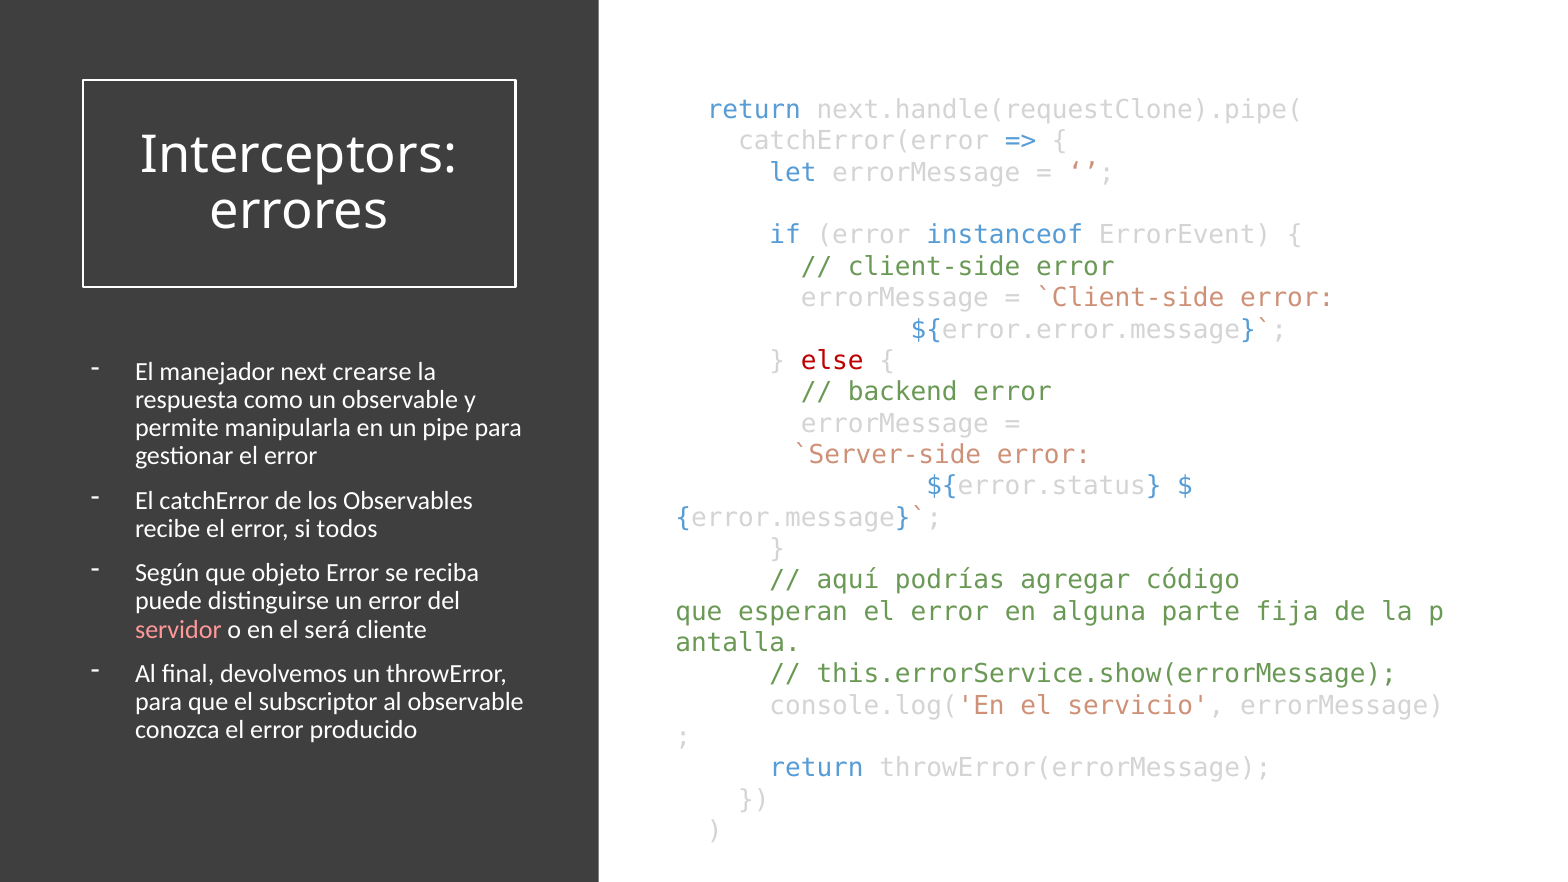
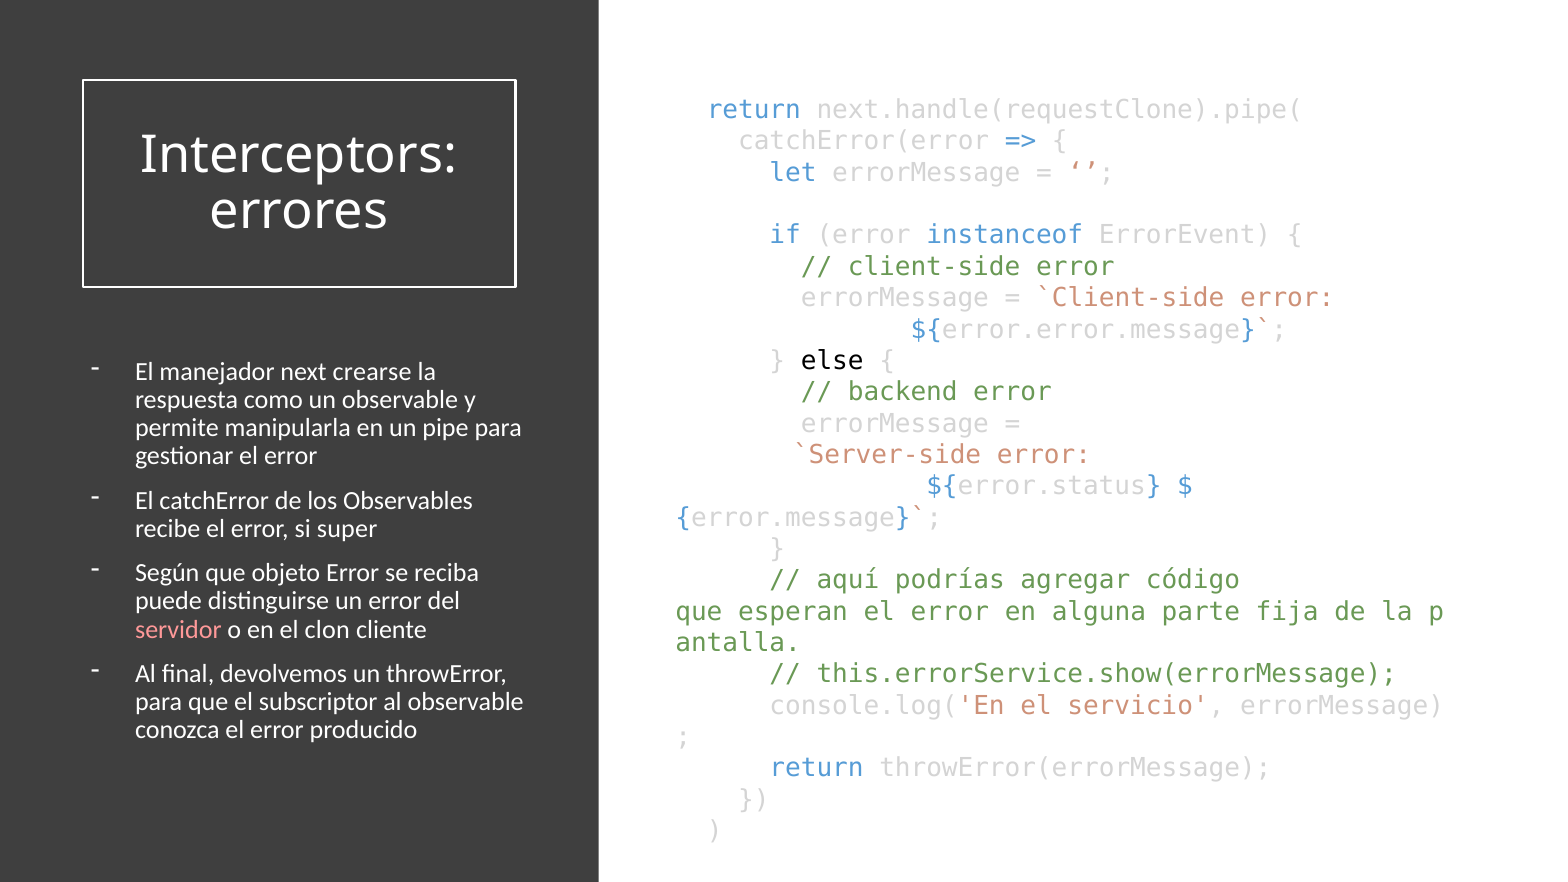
else colour: red -> black (832, 361)
todos: todos -> super (347, 529)
será: será -> clon (327, 629)
